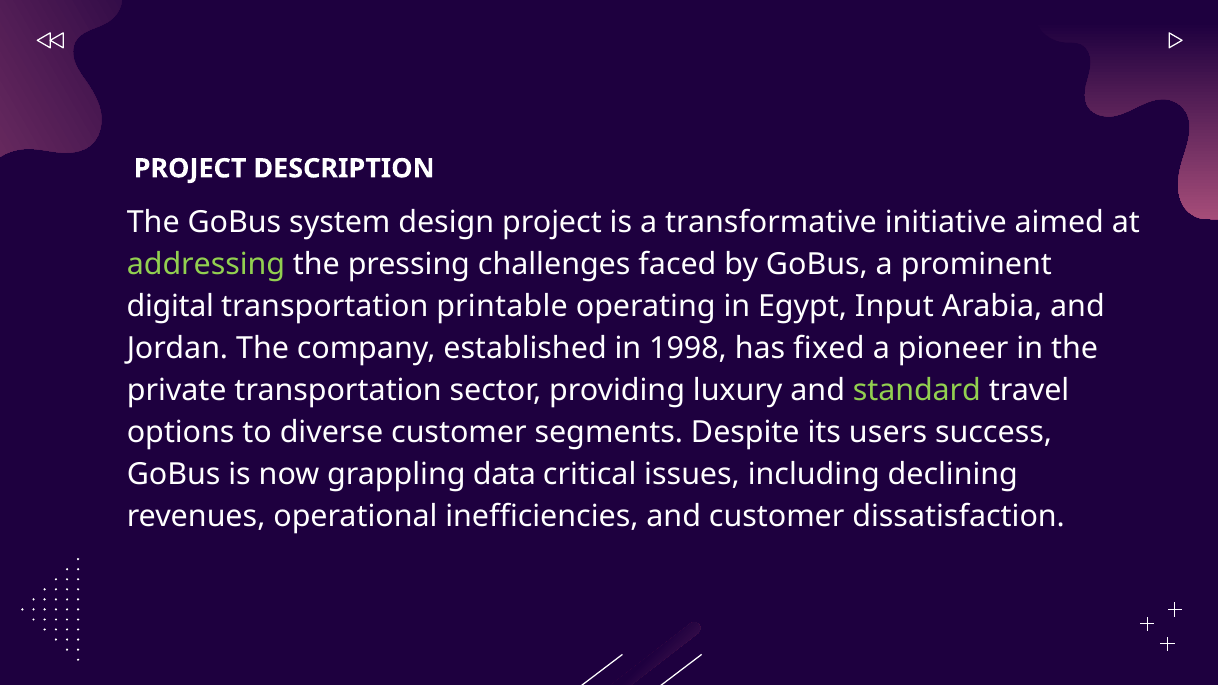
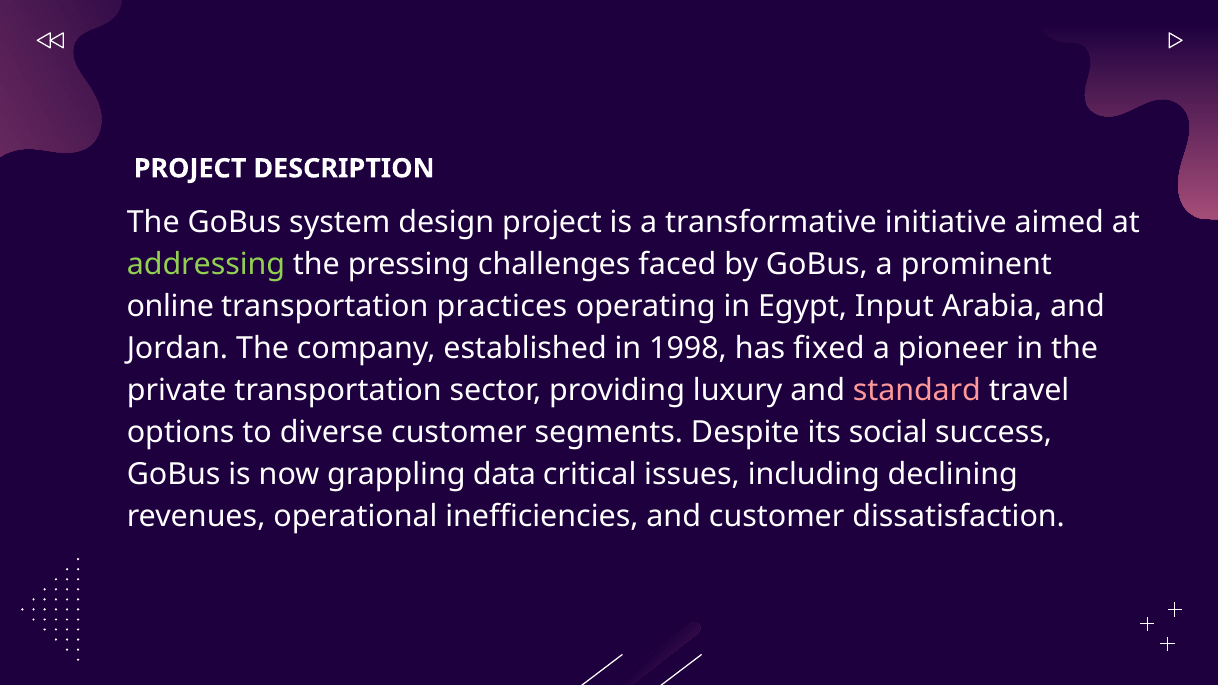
digital: digital -> online (170, 306)
printable: printable -> practices (502, 306)
standard colour: light green -> pink (917, 390)
users: users -> social (888, 432)
